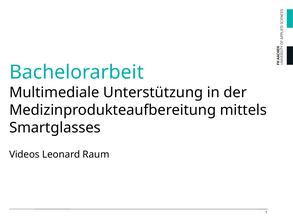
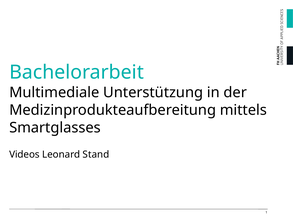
Raum: Raum -> Stand (96, 154)
